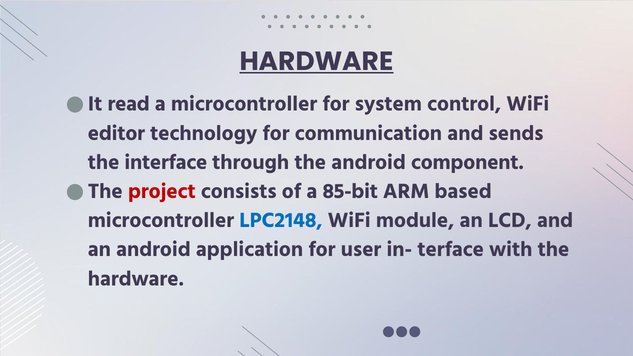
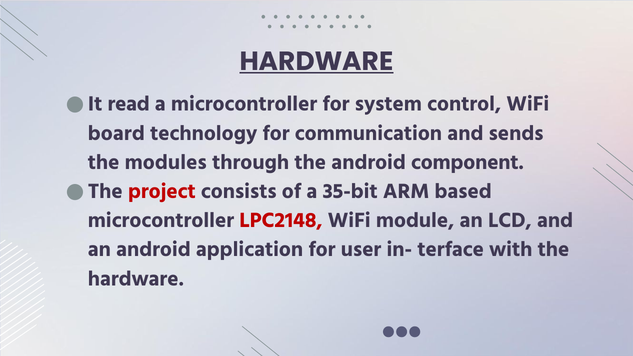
editor: editor -> board (116, 133)
interface: interface -> modules (166, 162)
85-bit: 85-bit -> 35-bit (350, 191)
LPC2148 colour: blue -> red (281, 220)
